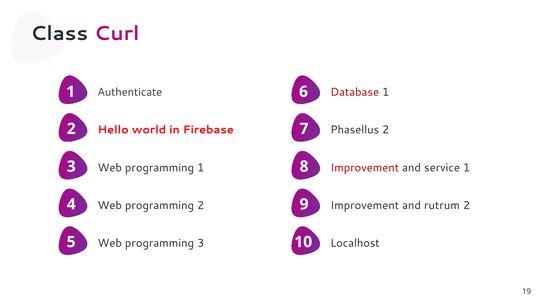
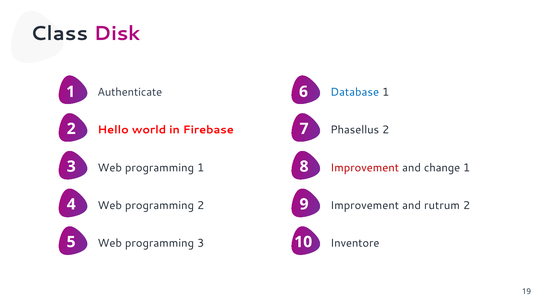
Curl: Curl -> Disk (117, 34)
Database colour: red -> blue (355, 92)
service: service -> change (442, 168)
Localhost: Localhost -> Inventore (355, 243)
